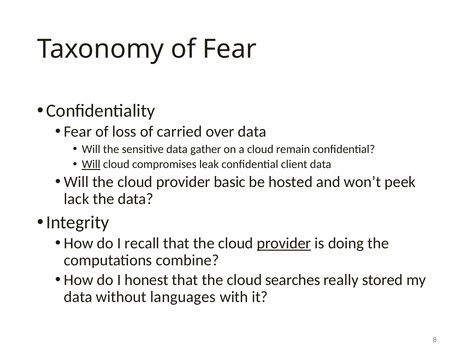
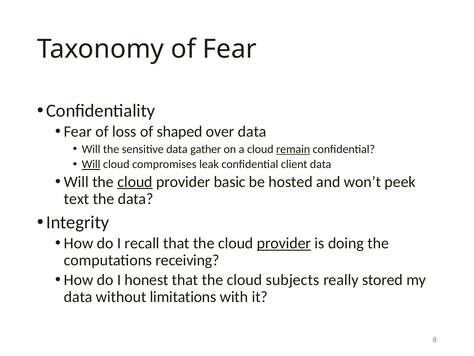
carried: carried -> shaped (180, 131)
remain underline: none -> present (293, 149)
cloud underline: none -> present (135, 182)
lack: lack -> text (77, 199)
combine: combine -> receiving (188, 260)
searches: searches -> subjects (293, 280)
languages: languages -> limitations (183, 297)
